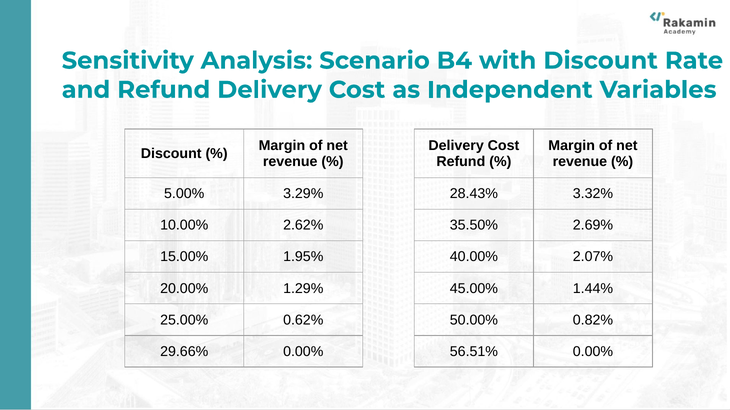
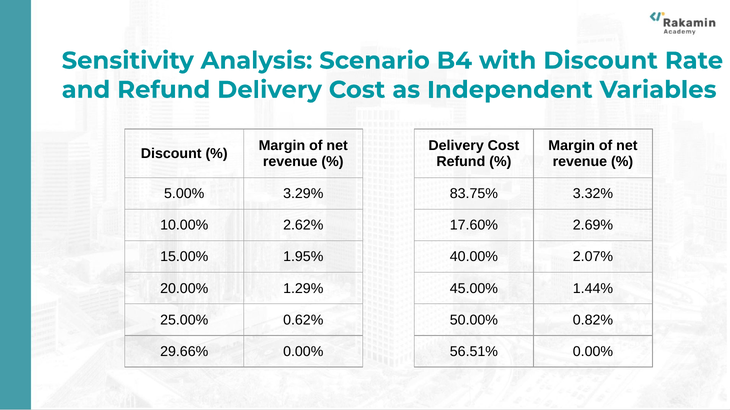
28.43%: 28.43% -> 83.75% (474, 194)
35.50%: 35.50% -> 17.60% (474, 226)
